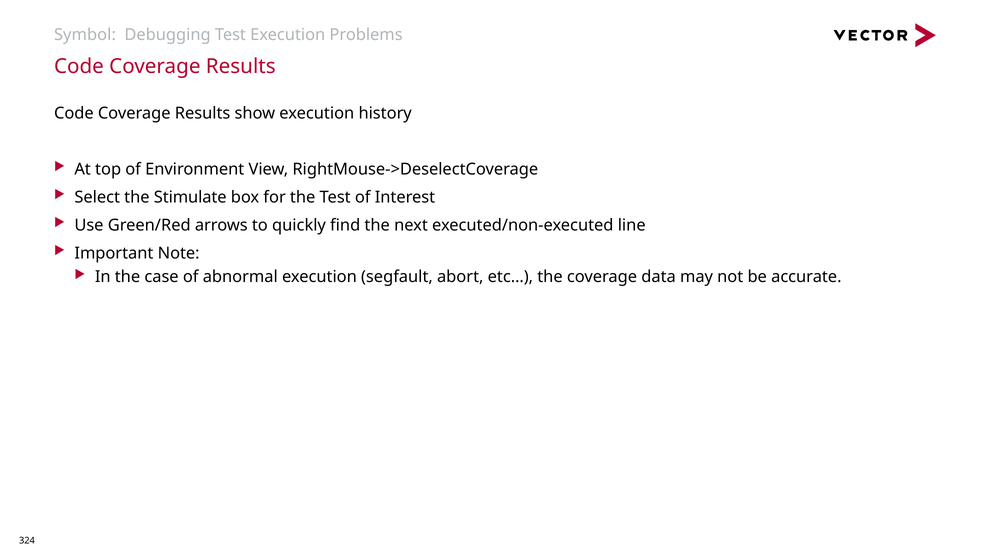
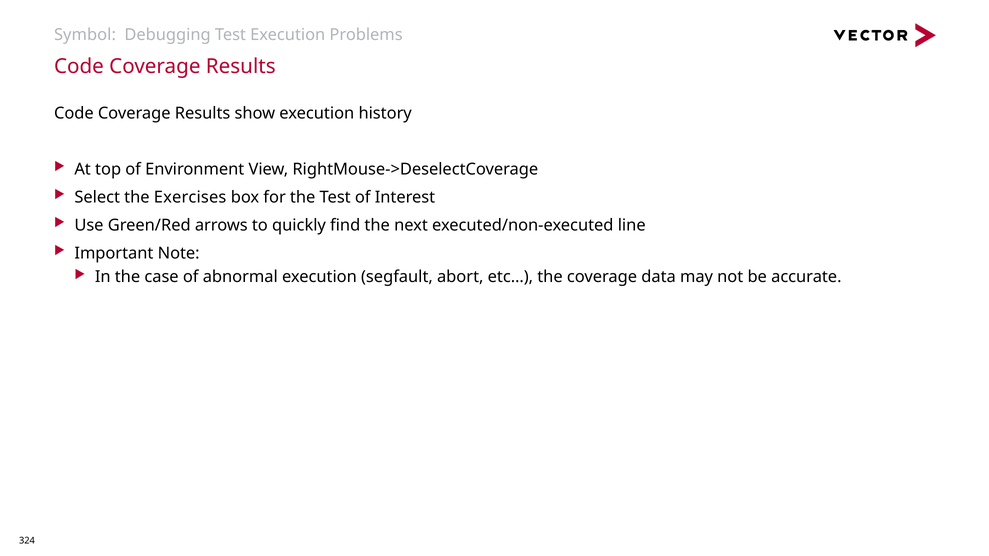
Stimulate: Stimulate -> Exercises (190, 197)
